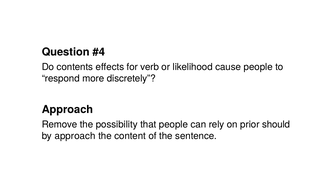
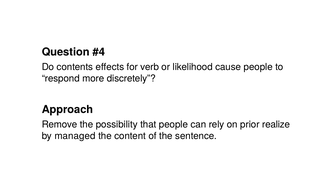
should: should -> realize (276, 125)
by approach: approach -> managed (75, 136)
